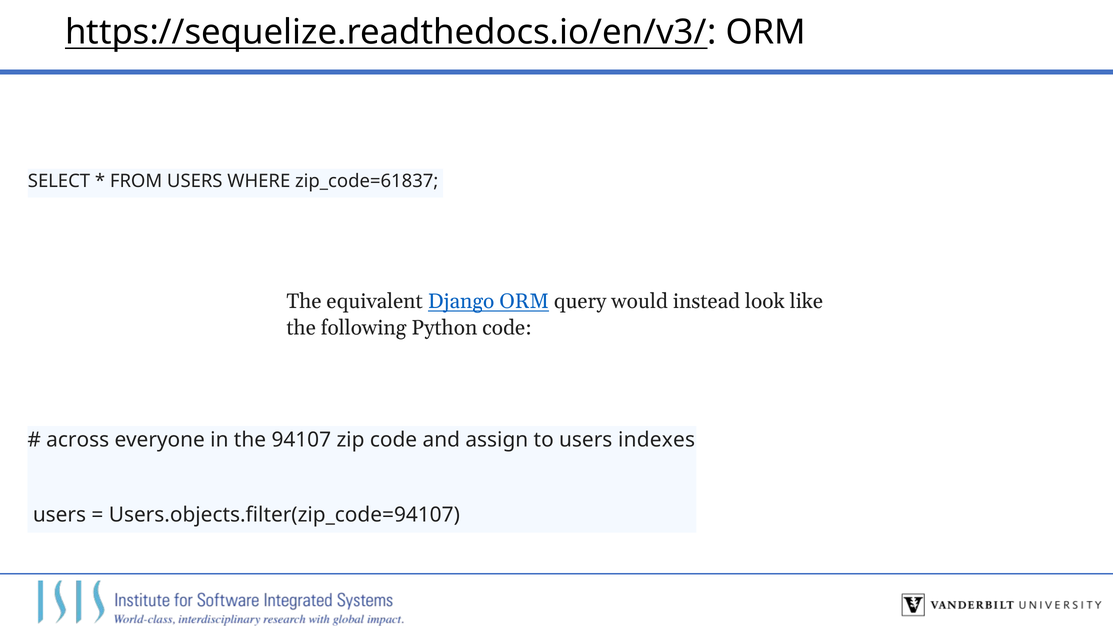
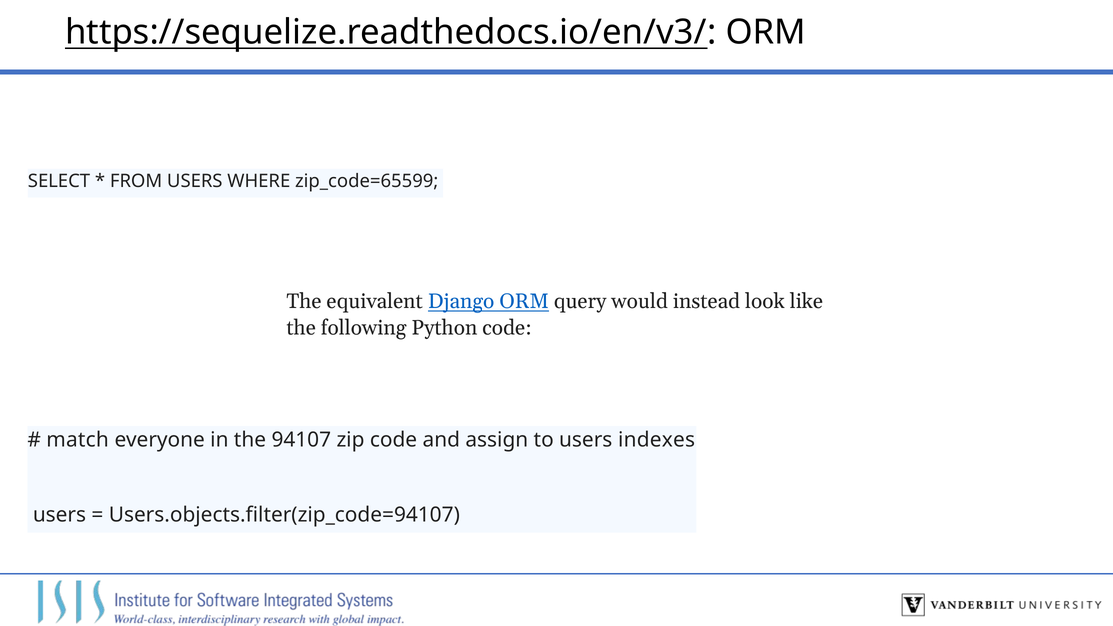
zip_code=61837: zip_code=61837 -> zip_code=65599 (367, 181)
across: across -> match (78, 440)
